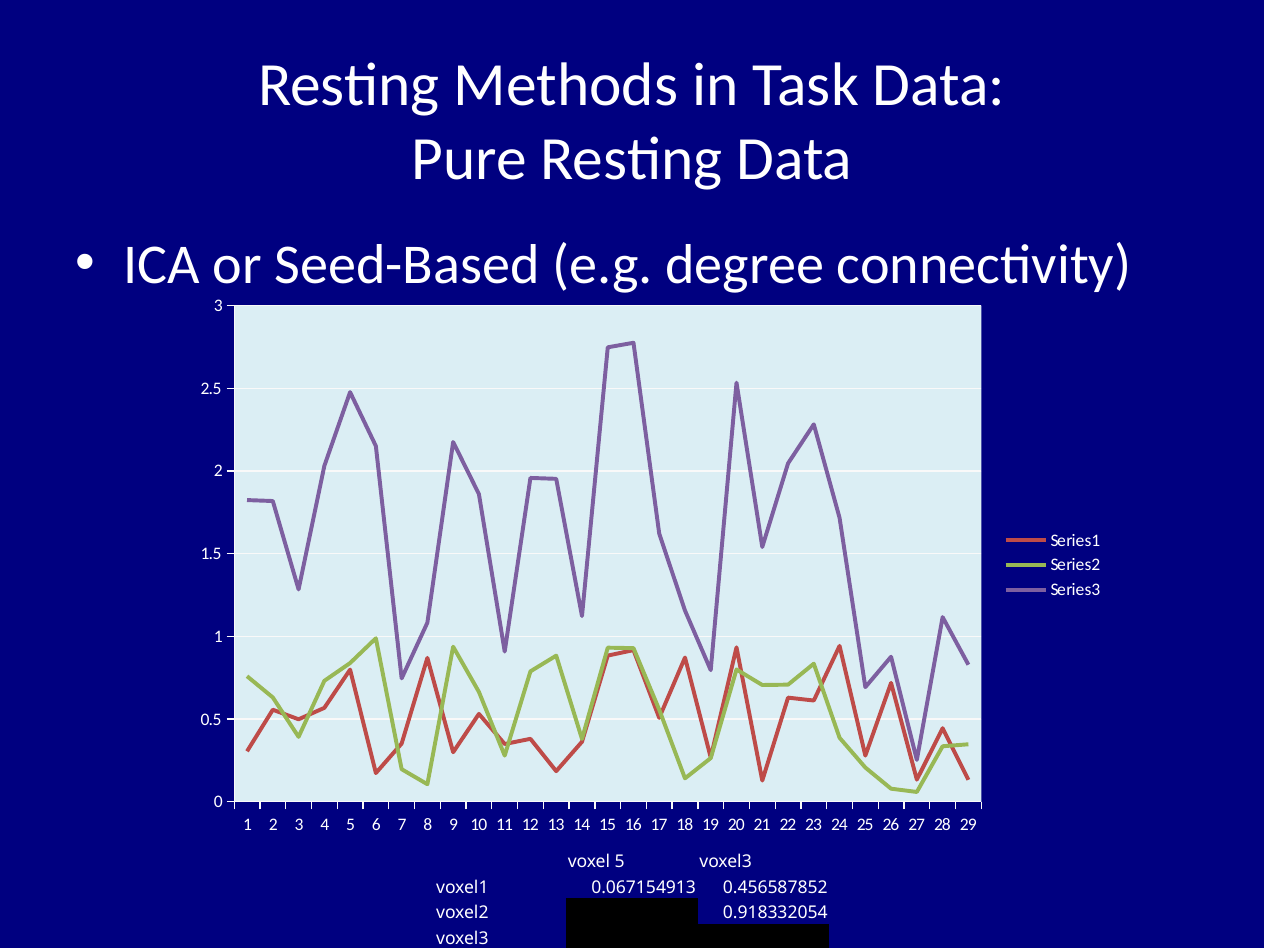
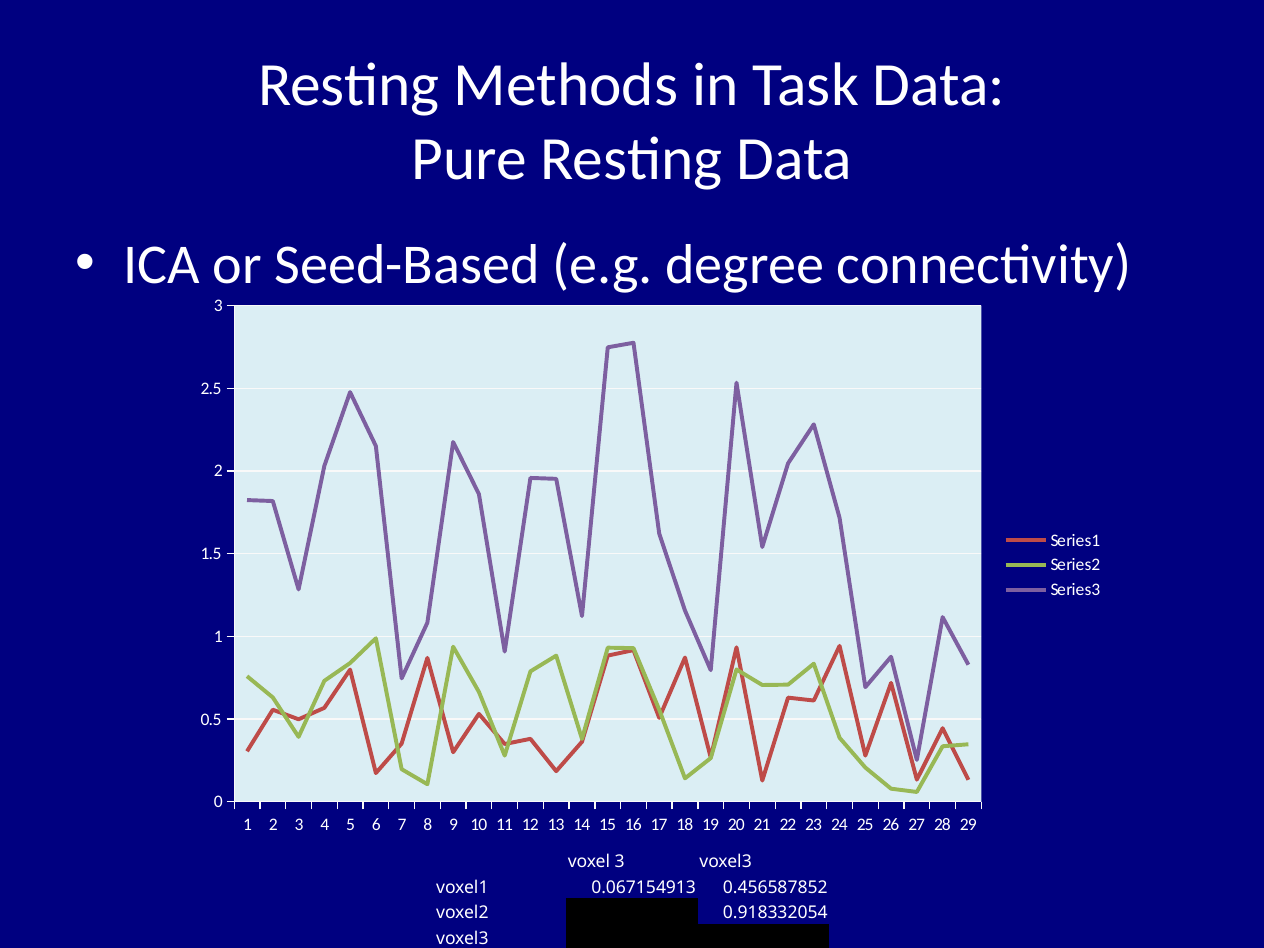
voxel 5: 5 -> 3 (620, 862)
